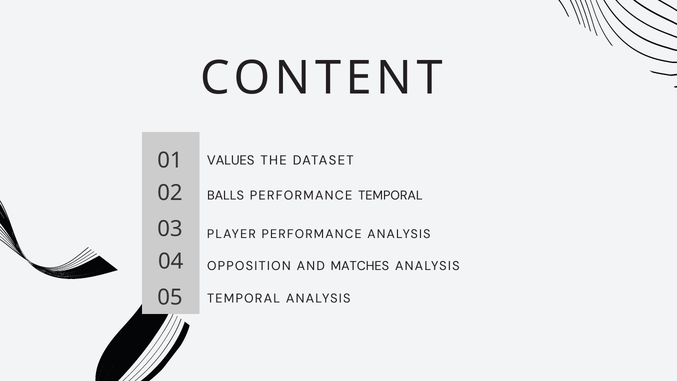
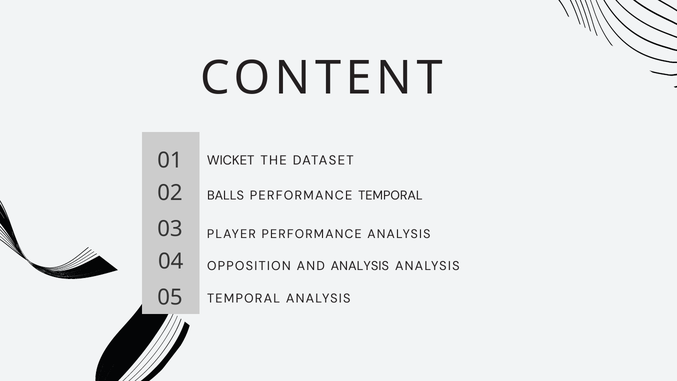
VALUES: VALUES -> WICKET (231, 161)
AND MATCHES: MATCHES -> ANALYSIS (360, 266)
